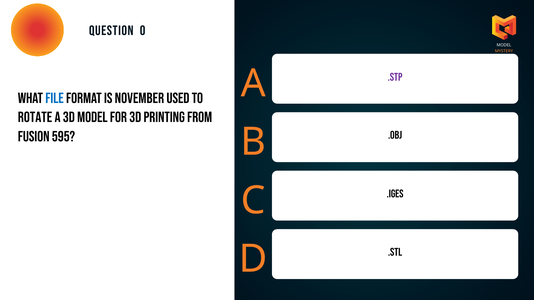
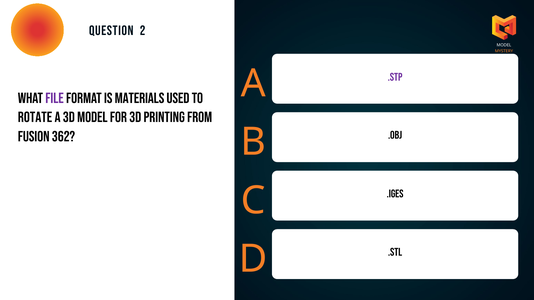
0: 0 -> 2 (143, 31)
file colour: blue -> purple (55, 99)
november: november -> materials (140, 99)
595: 595 -> 362 (63, 137)
